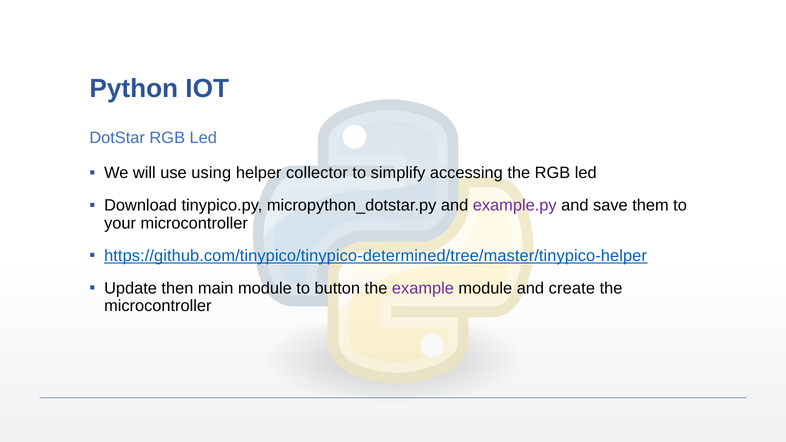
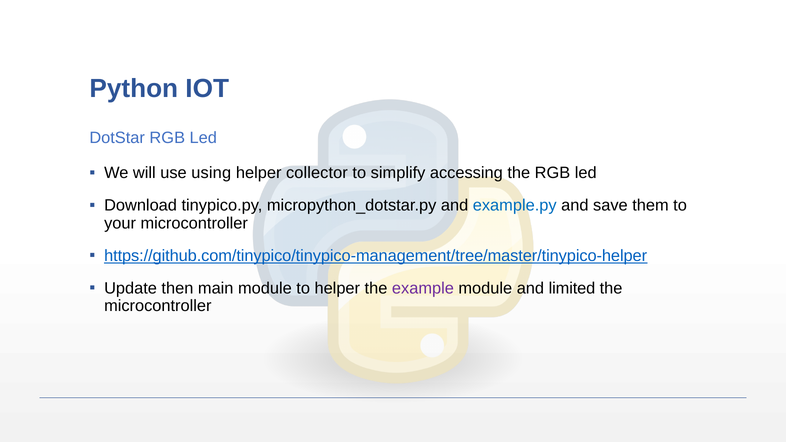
example.py colour: purple -> blue (515, 206)
https://github.com/tinypico/tinypico-determined/tree/master/tinypico-helper: https://github.com/tinypico/tinypico-determined/tree/master/tinypico-helper -> https://github.com/tinypico/tinypico-management/tree/master/tinypico-helper (376, 256)
to button: button -> helper (337, 288)
create: create -> limited (572, 288)
